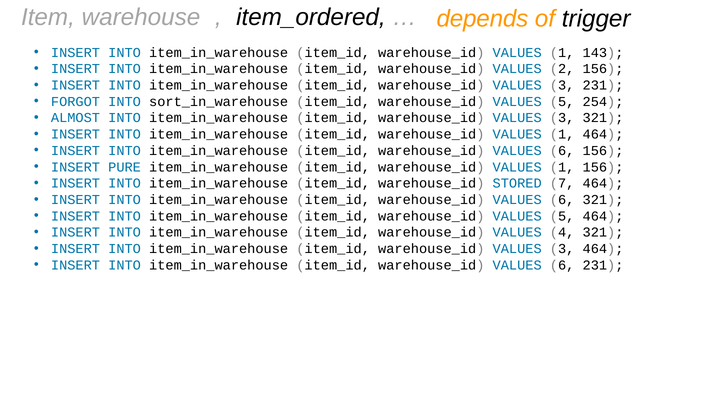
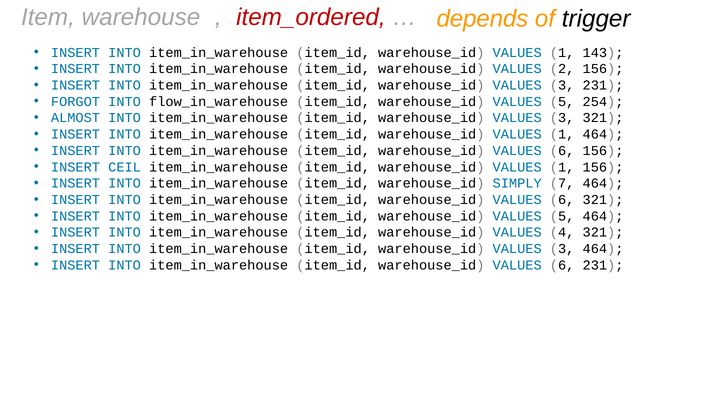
item_ordered colour: black -> red (311, 17)
sort_in_warehouse: sort_in_warehouse -> flow_in_warehouse (219, 102)
PURE: PURE -> CEIL (125, 167)
STORED: STORED -> SIMPLY (517, 183)
